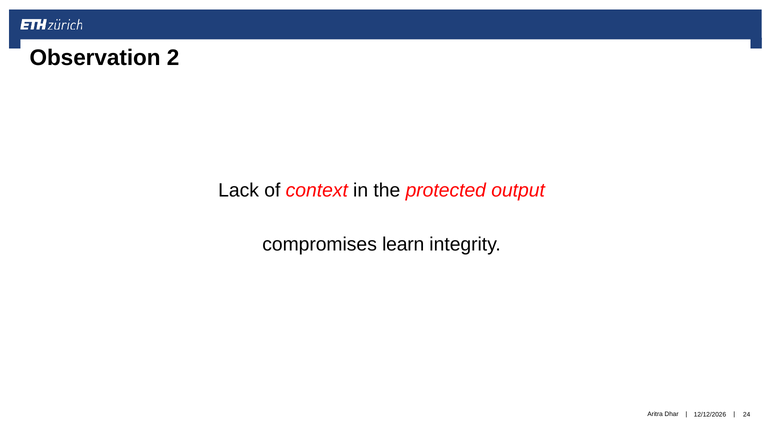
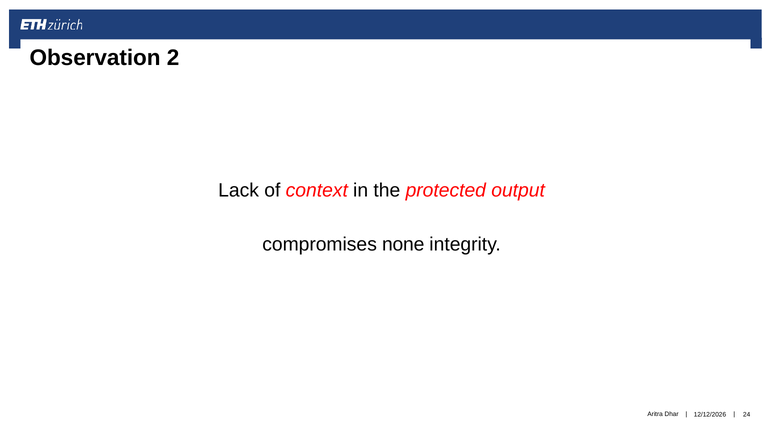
learn: learn -> none (403, 244)
